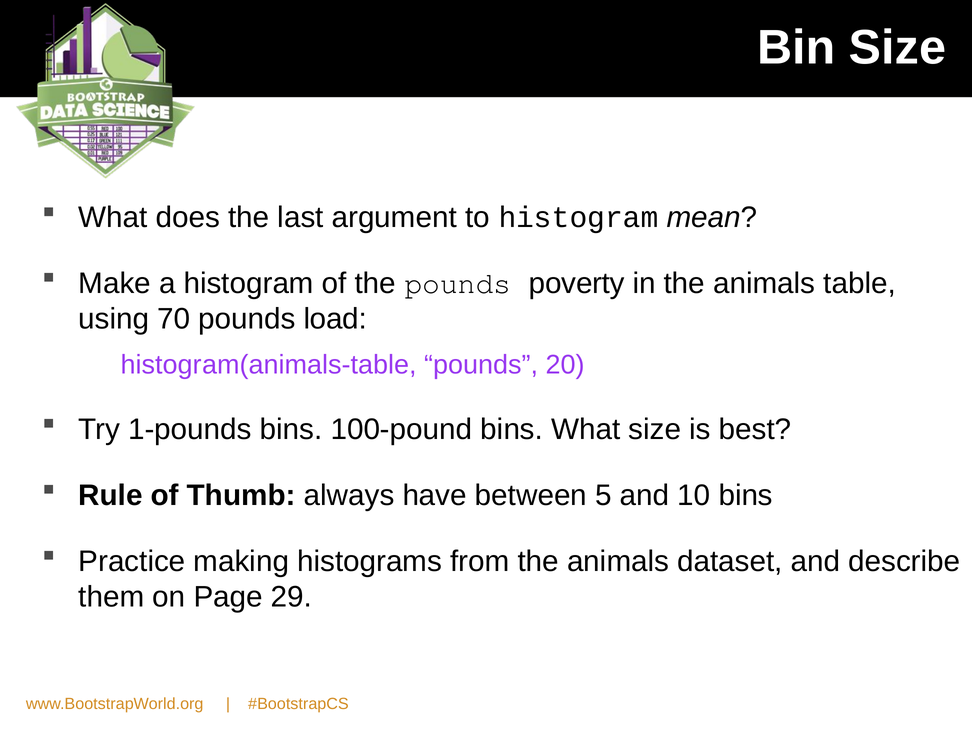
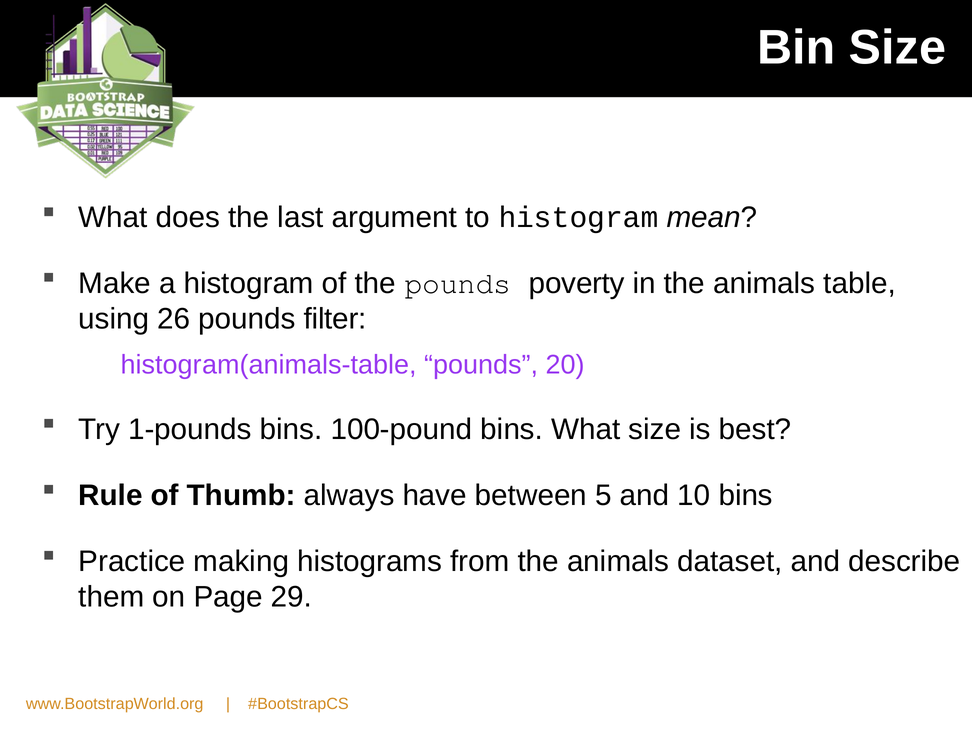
70: 70 -> 26 (174, 319)
load: load -> filter (335, 319)
